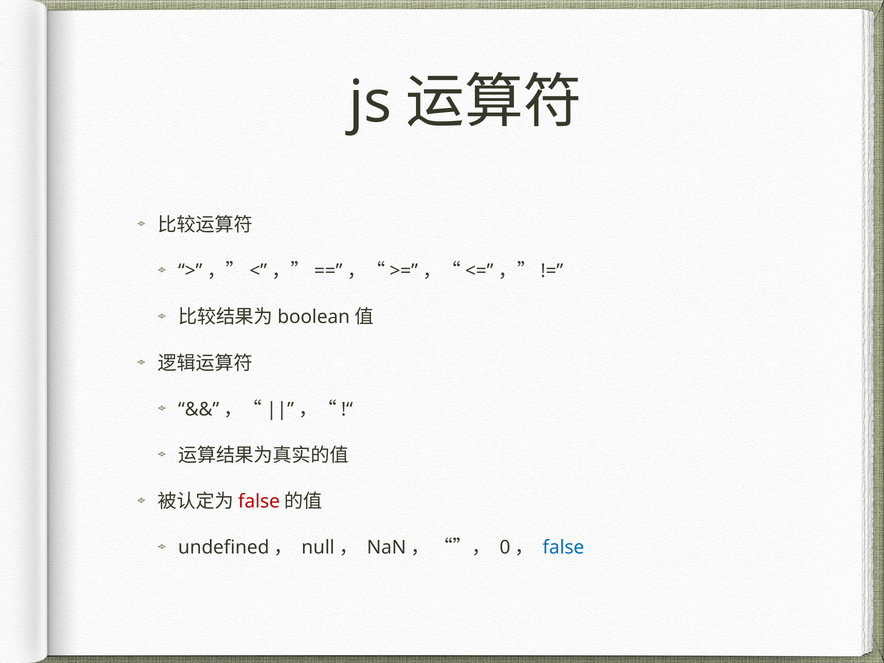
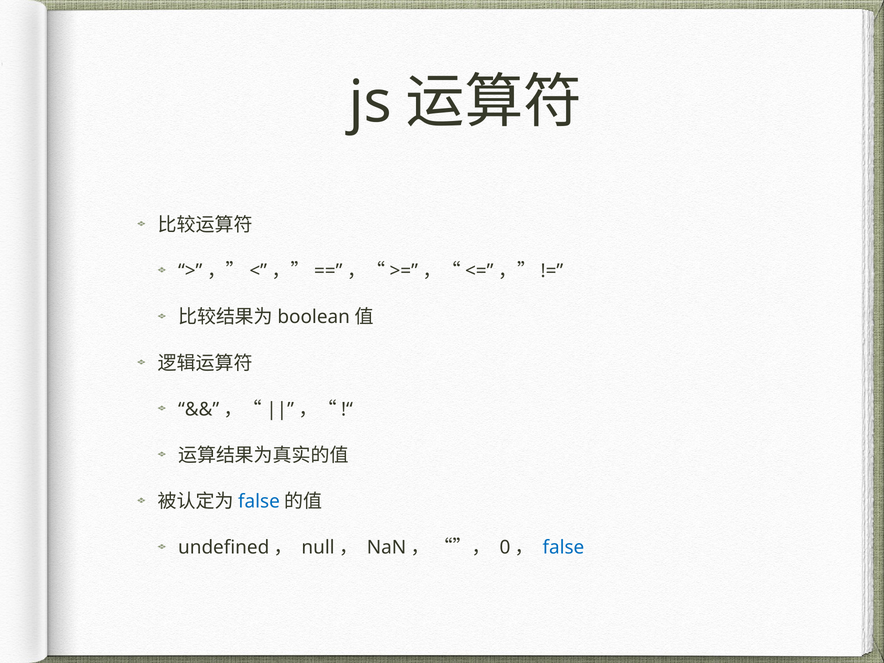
false colour: red -> blue (259, 502)
